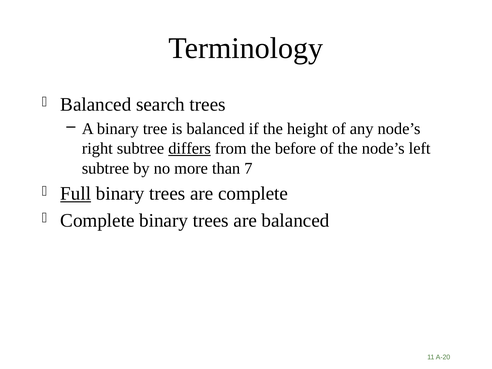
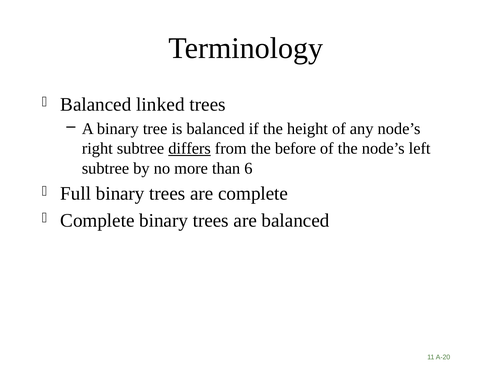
search: search -> linked (160, 104)
7: 7 -> 6 (248, 168)
Full underline: present -> none (76, 194)
